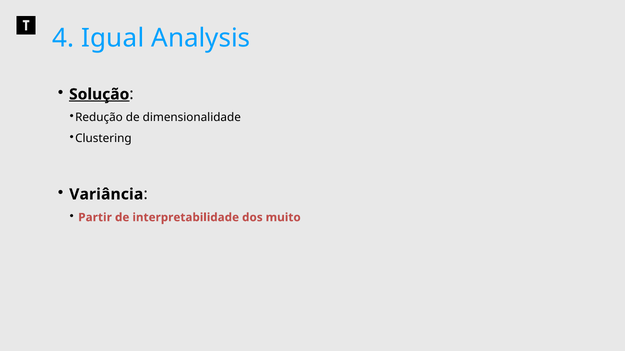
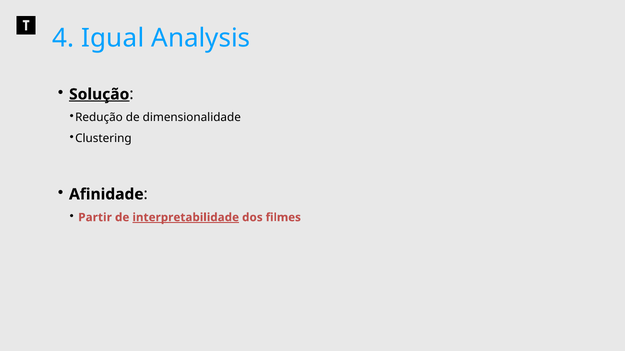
Variância: Variância -> Afinidade (106, 195)
interpretabilidade underline: none -> present (186, 218)
muito: muito -> filmes (283, 218)
